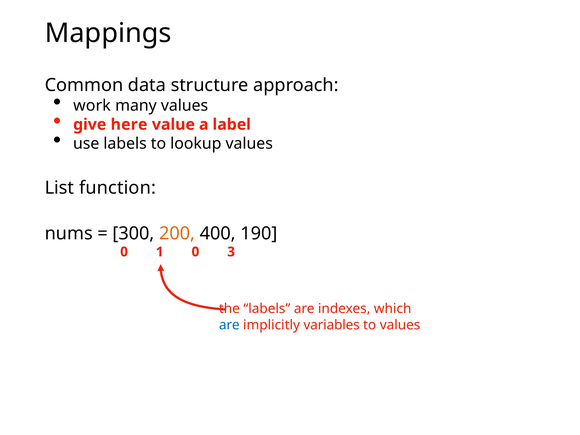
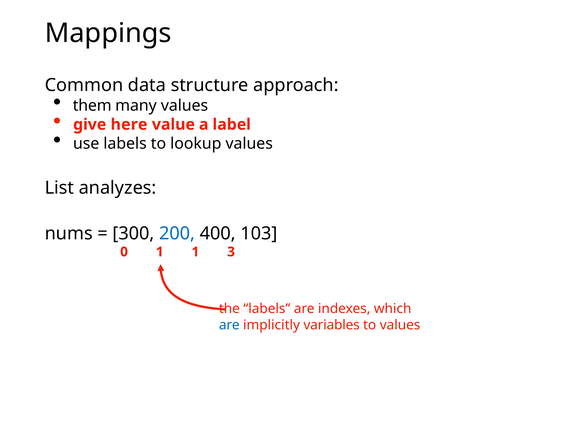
work: work -> them (92, 105)
function: function -> analyzes (118, 188)
200 colour: orange -> blue (177, 233)
190: 190 -> 103 (259, 233)
1 0: 0 -> 1 (195, 252)
